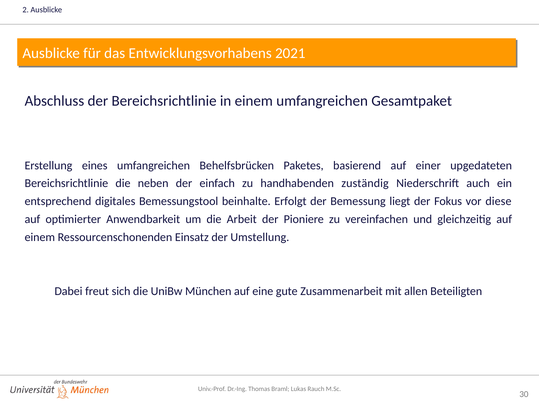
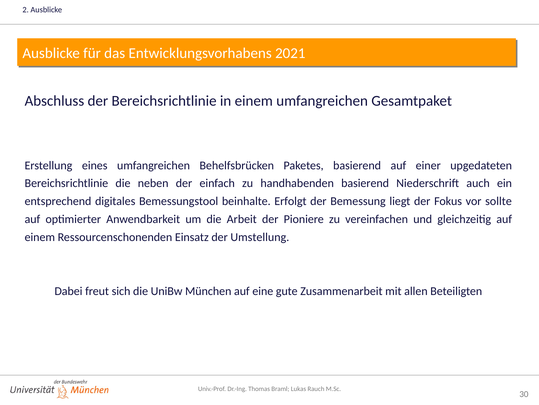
handhabenden zuständig: zuständig -> basierend (365, 183)
diese: diese -> sollte (498, 201)
